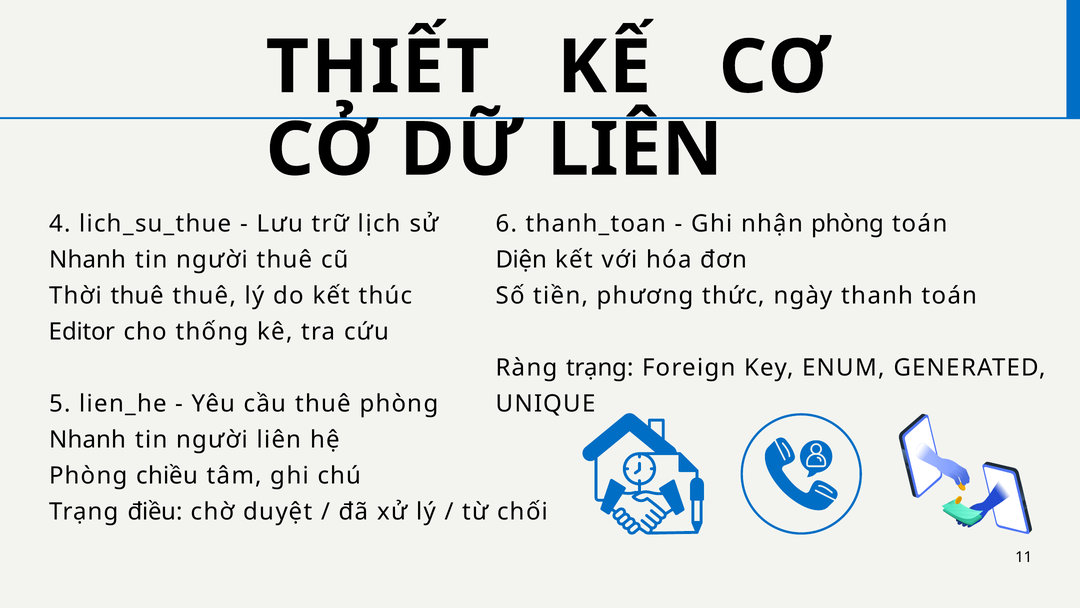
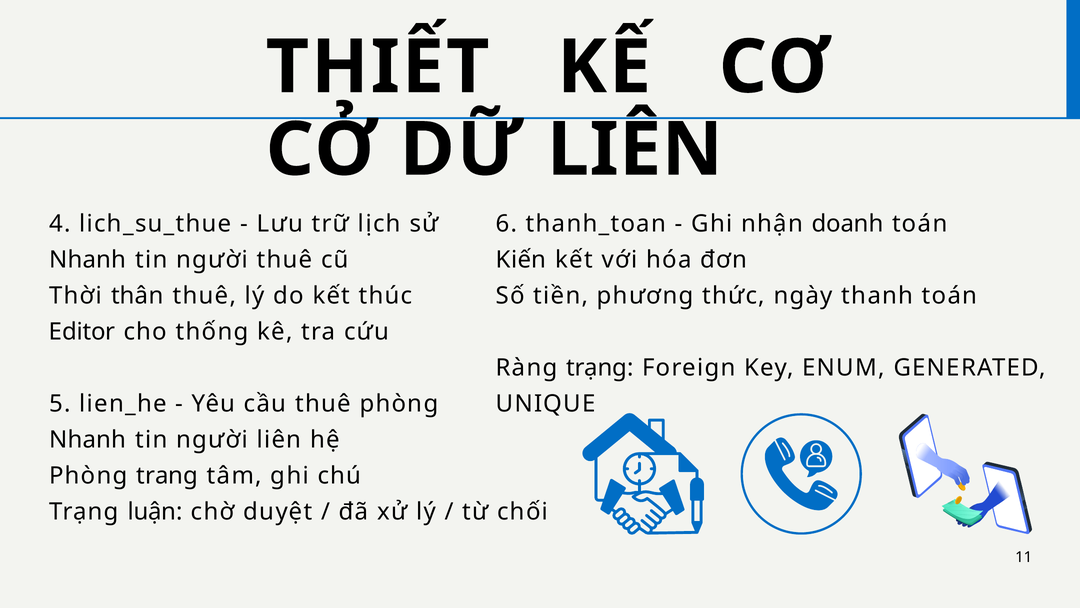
nhận phòng: phòng -> doanh (848, 223)
Diện: Diện -> Kiến (521, 259)
Thời thuê: thuê -> thân (137, 295)
chiều: chiều -> trang (167, 475)
điều: điều -> luận (155, 511)
